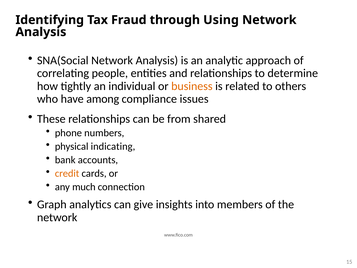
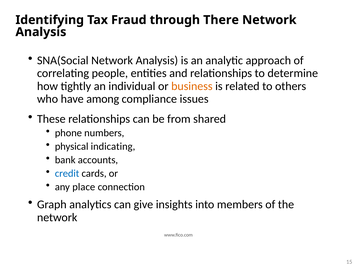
Using: Using -> There (221, 20)
credit colour: orange -> blue (67, 173)
much: much -> place (84, 187)
